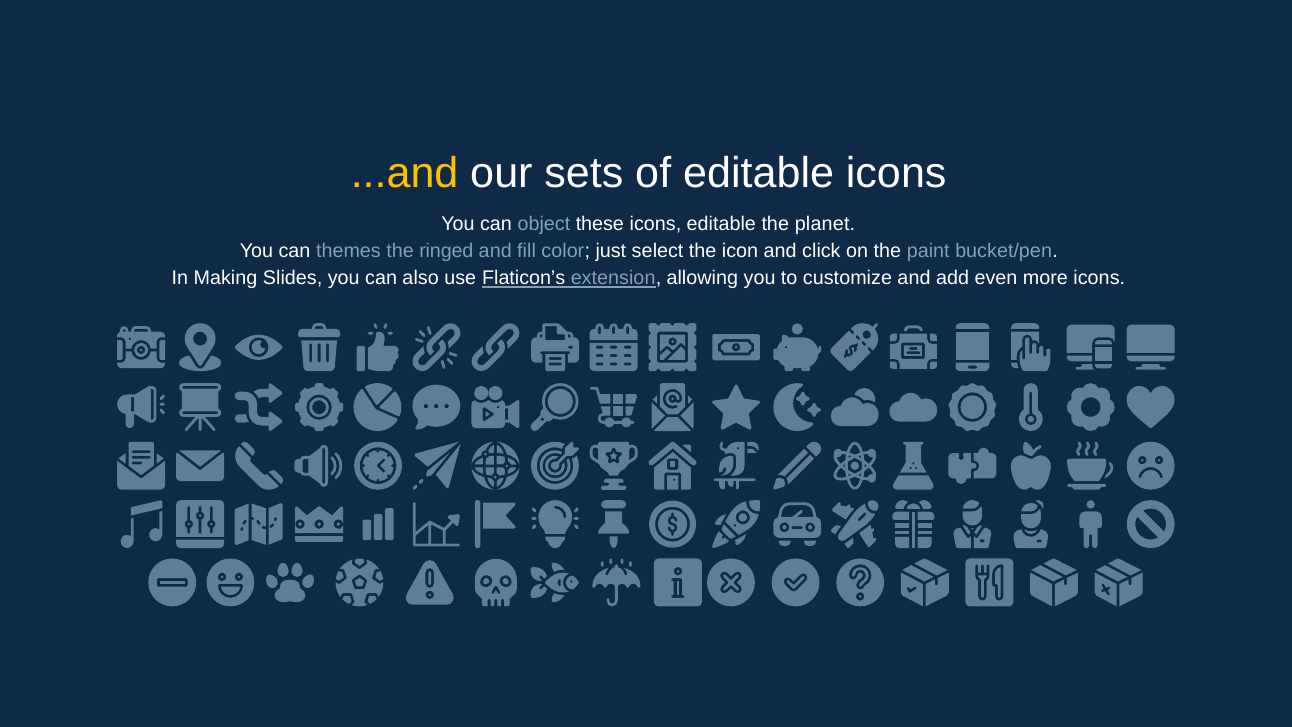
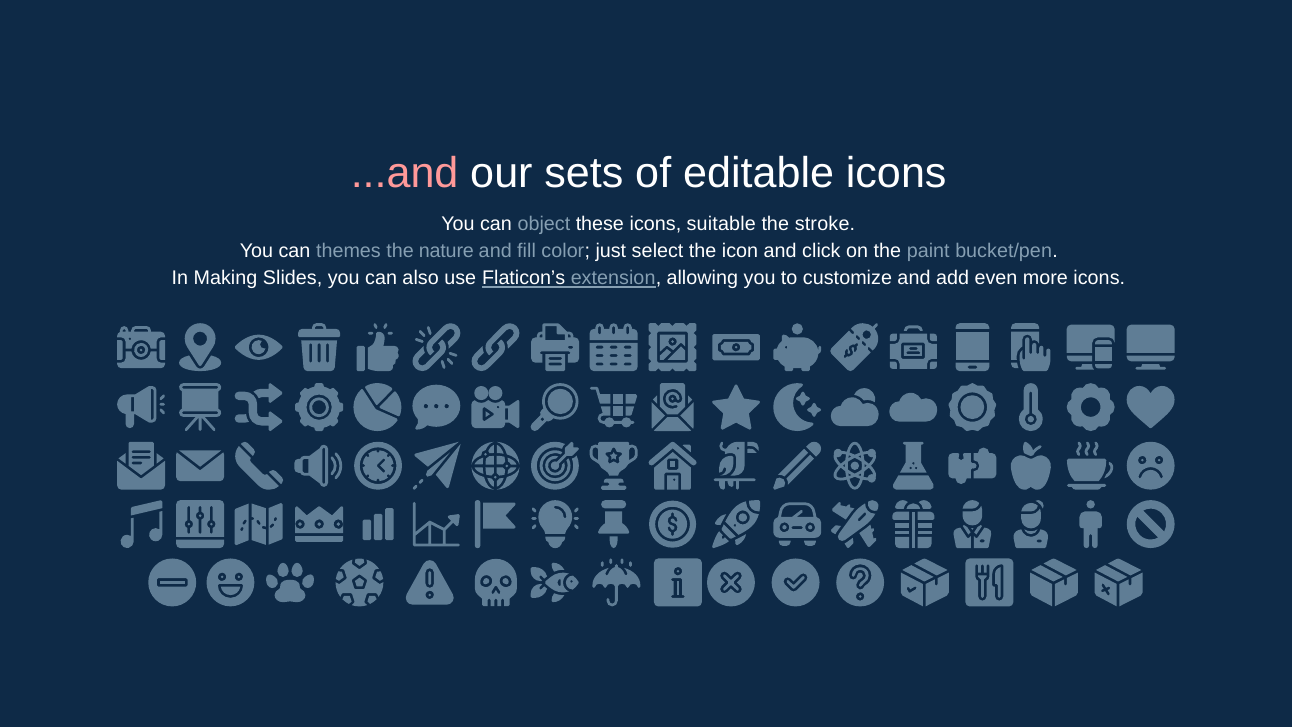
...and colour: yellow -> pink (405, 174)
icons editable: editable -> suitable (721, 224)
planet: planet -> stroke (825, 224)
ringed: ringed -> nature (446, 251)
